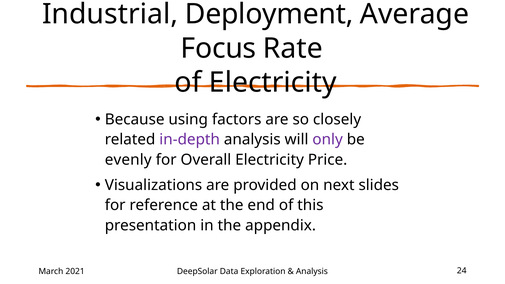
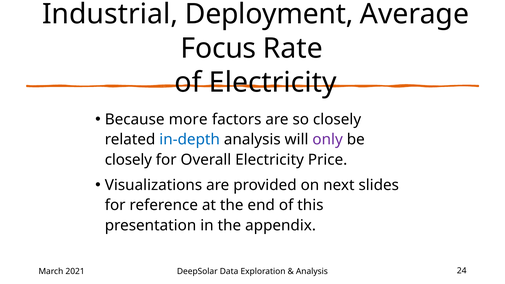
using: using -> more (188, 120)
in-depth colour: purple -> blue (190, 140)
evenly: evenly -> closely (128, 160)
